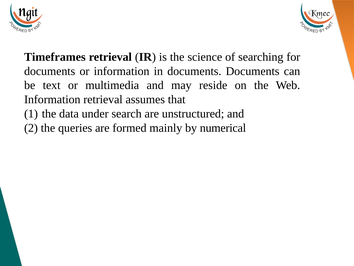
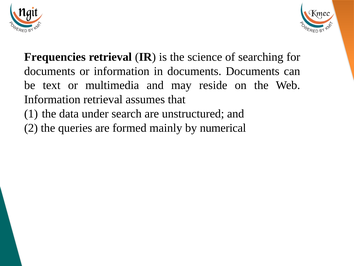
Timeframes: Timeframes -> Frequencies (55, 57)
